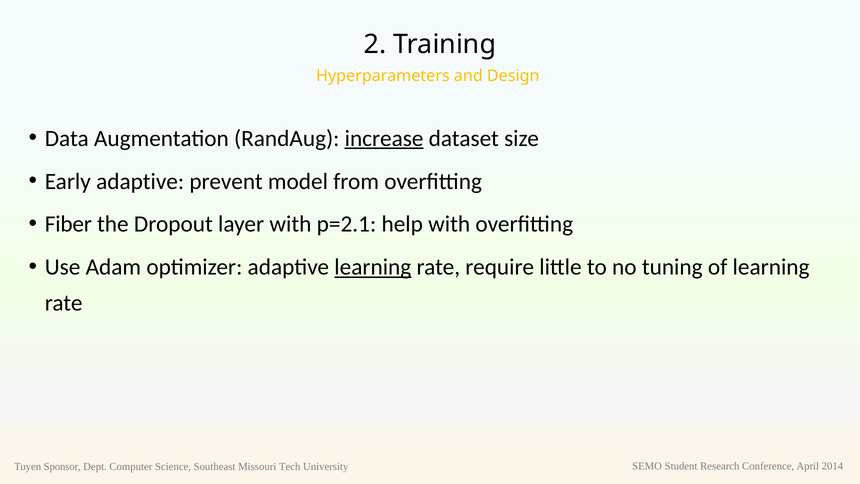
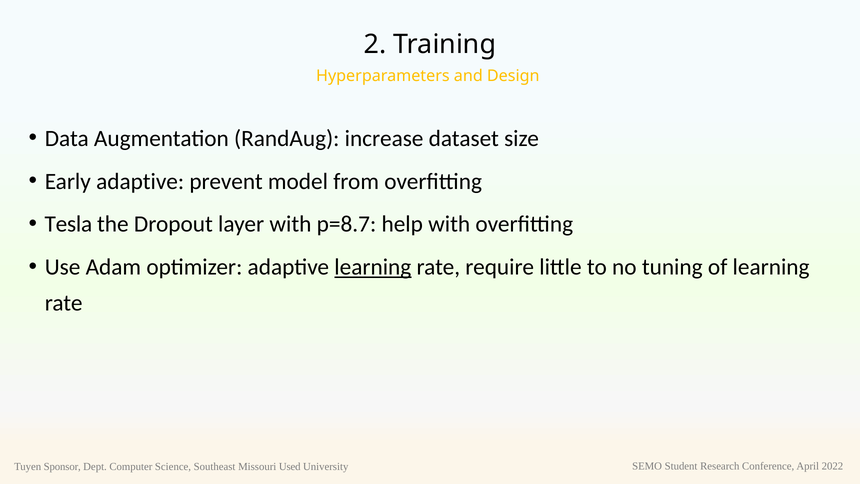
increase underline: present -> none (384, 138)
Fiber: Fiber -> Tesla (68, 224)
p=2.1: p=2.1 -> p=8.7 (346, 224)
Tech: Tech -> Used (290, 466)
2014: 2014 -> 2022 (832, 466)
